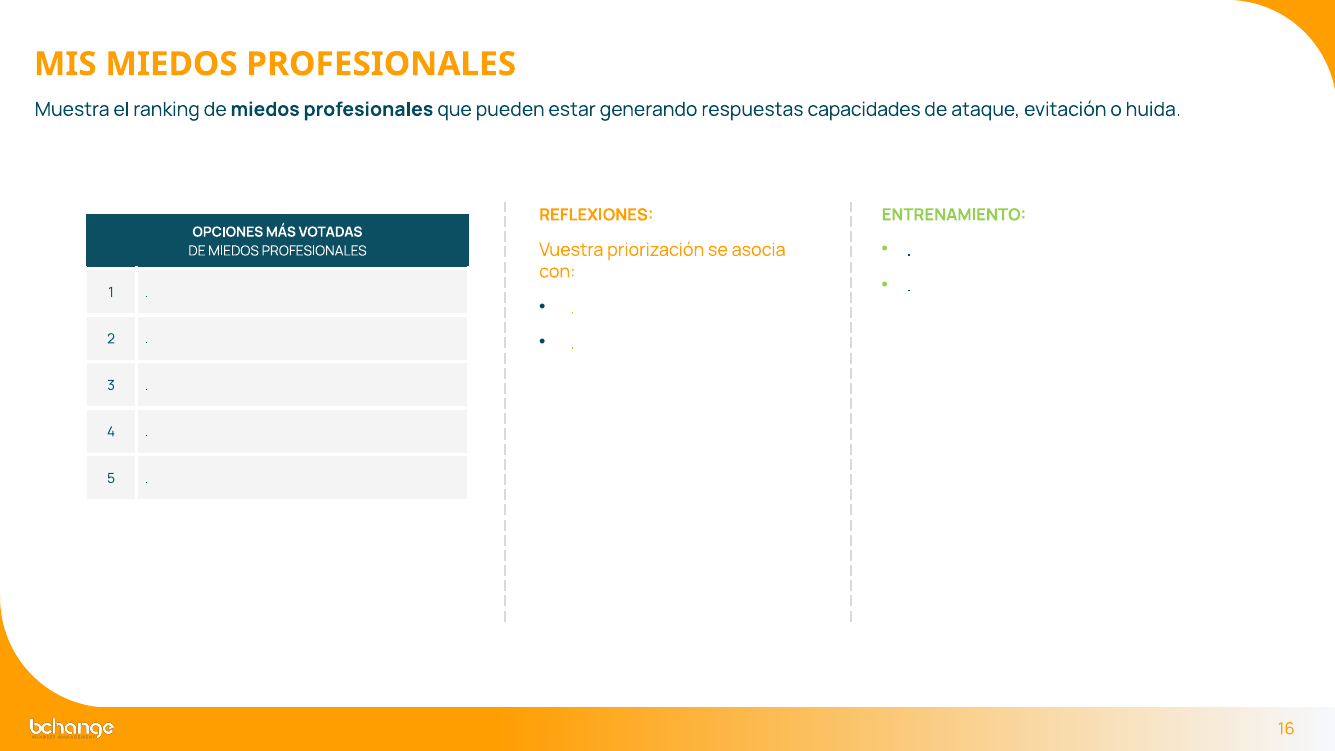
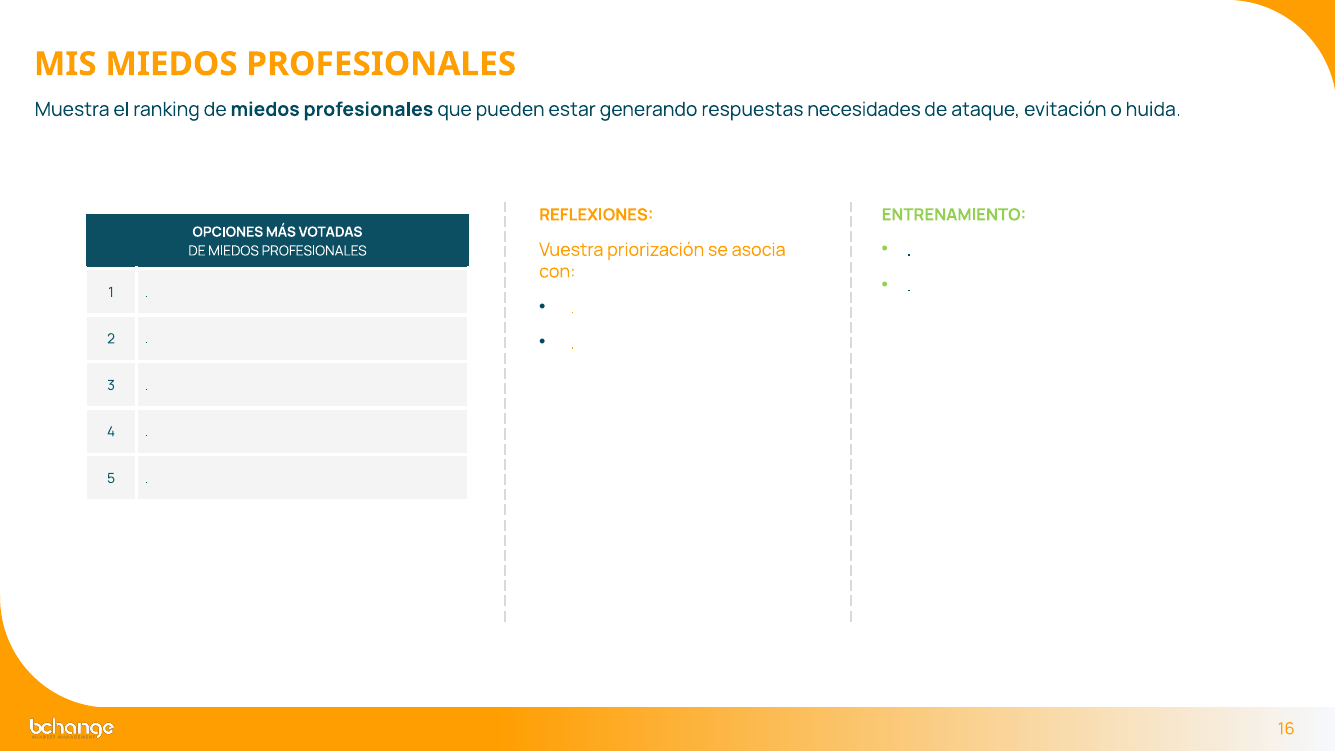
capacidades: capacidades -> necesidades (864, 109)
